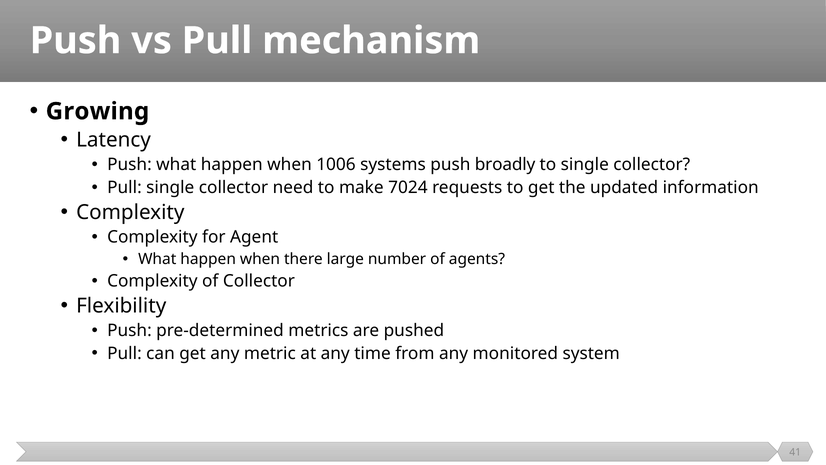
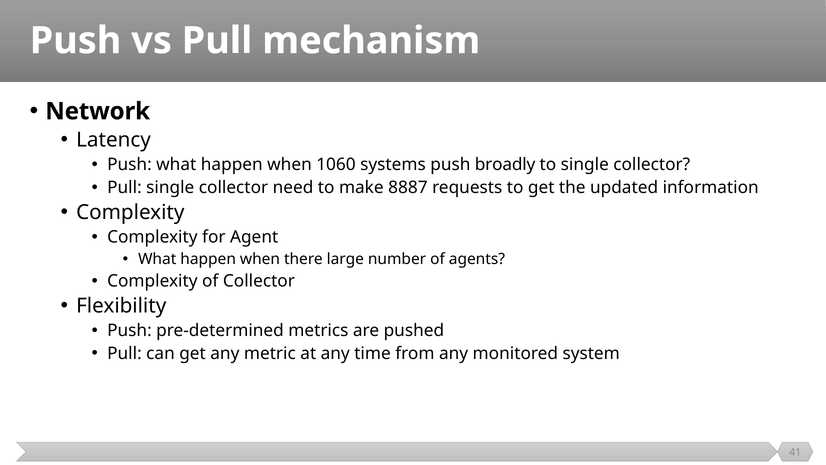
Growing: Growing -> Network (98, 111)
1006: 1006 -> 1060 (336, 164)
7024: 7024 -> 8887 (408, 187)
